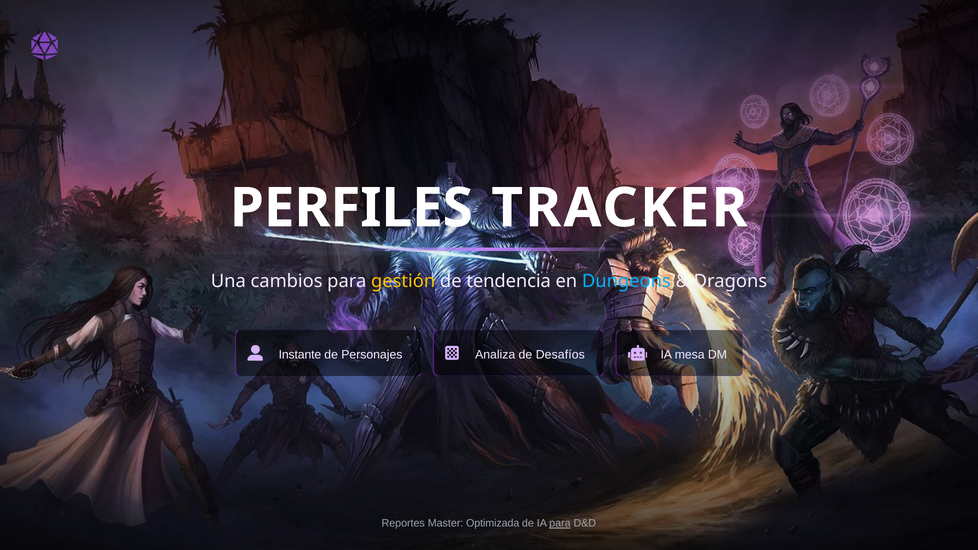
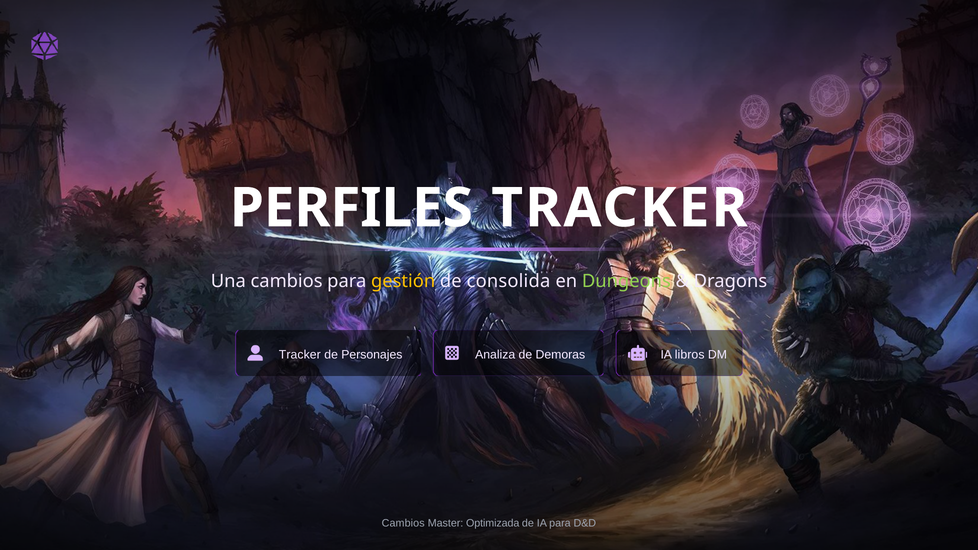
tendencia: tendencia -> consolida (508, 281)
Dungeons colour: light blue -> light green (626, 281)
Instante: Instante -> Tracker (300, 355)
Desafíos: Desafíos -> Demoras (560, 355)
mesa: mesa -> libros (690, 355)
Reportes: Reportes -> Cambios (403, 524)
para underline: present -> none (560, 524)
